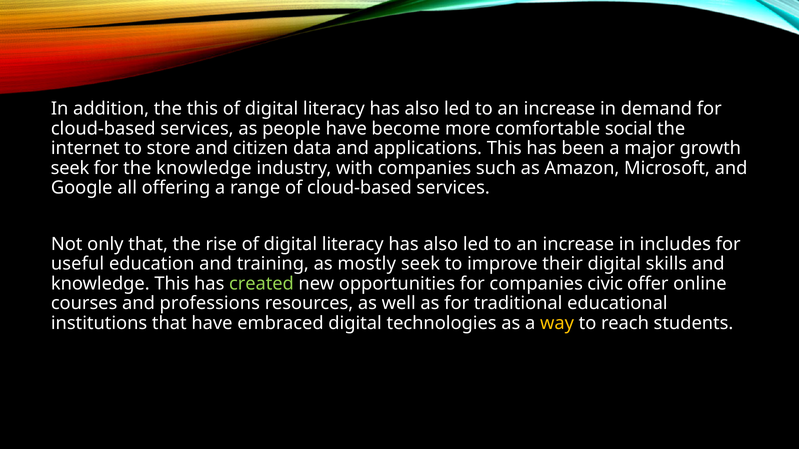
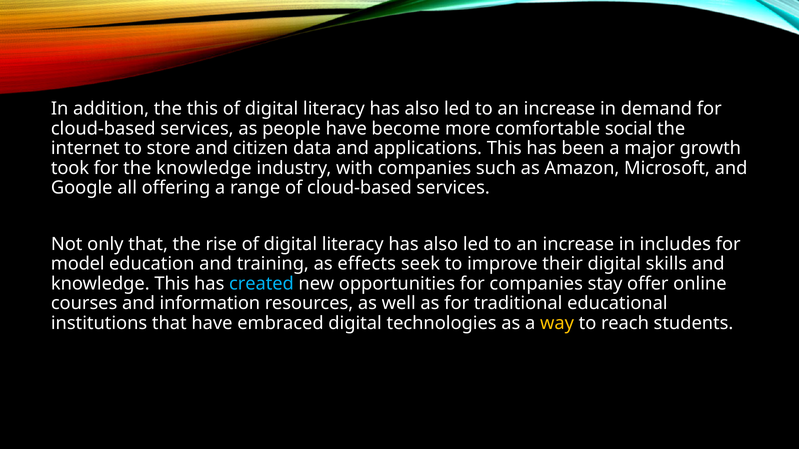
seek: seek -> took (70, 168)
useful: useful -> model (78, 264)
mostly: mostly -> effects (367, 264)
created colour: light green -> light blue (261, 284)
civic: civic -> stay (605, 284)
professions: professions -> information (210, 304)
